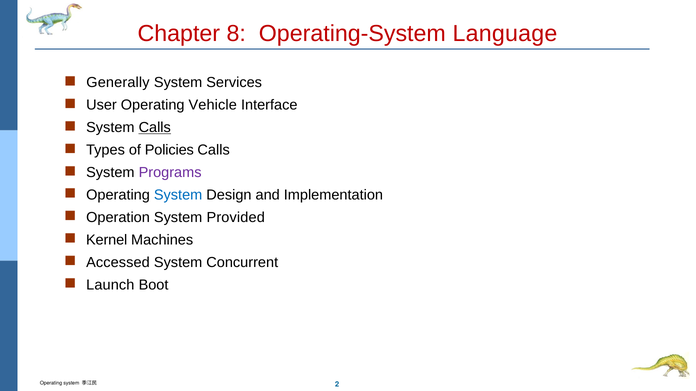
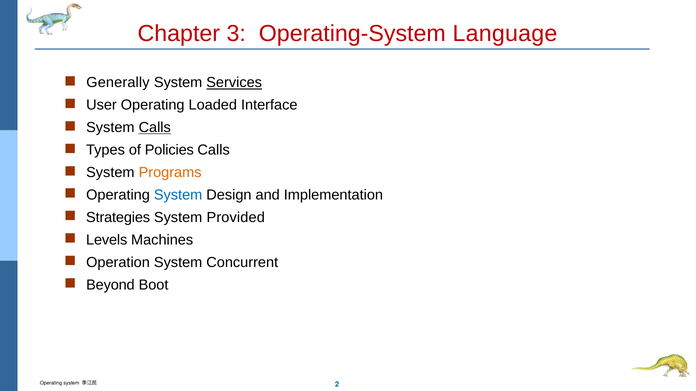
8: 8 -> 3 (236, 34)
Services underline: none -> present (234, 83)
Vehicle: Vehicle -> Loaded (213, 105)
Programs colour: purple -> orange (170, 173)
Operation: Operation -> Strategies (118, 218)
Kernel: Kernel -> Levels (107, 240)
Accessed: Accessed -> Operation (118, 263)
Launch: Launch -> Beyond (110, 285)
